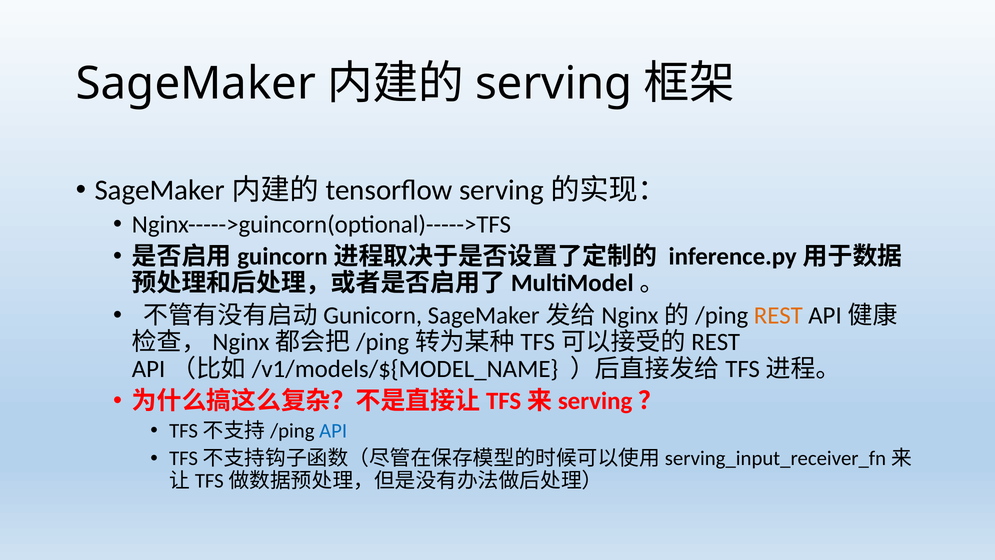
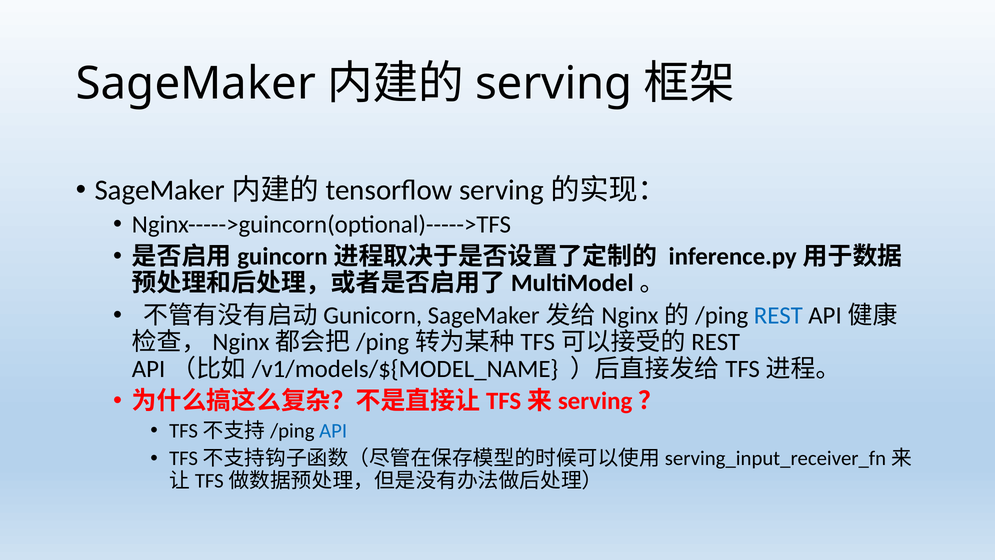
REST colour: orange -> blue (778, 315)
